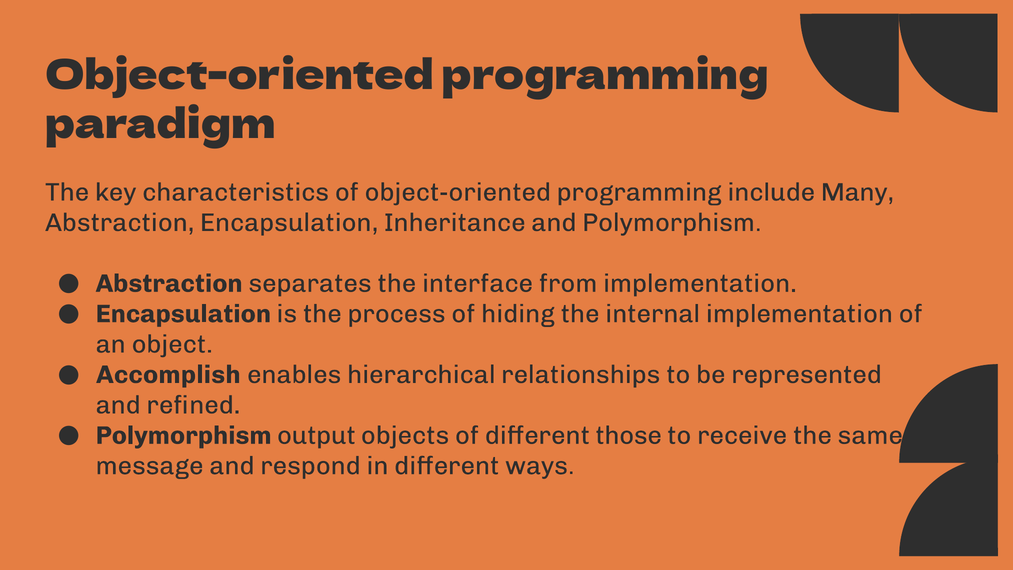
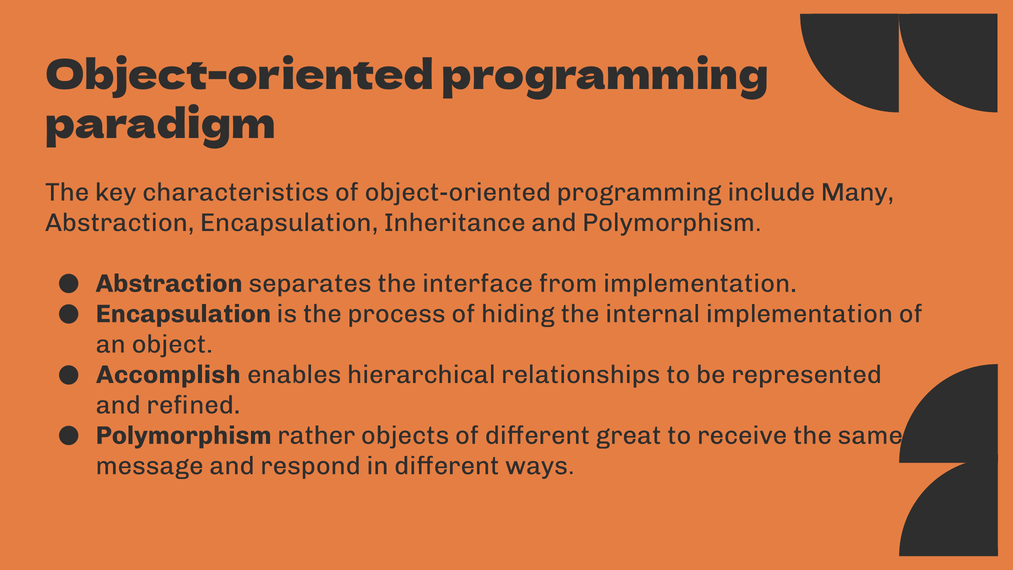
output: output -> rather (316, 435)
those: those -> great (628, 435)
